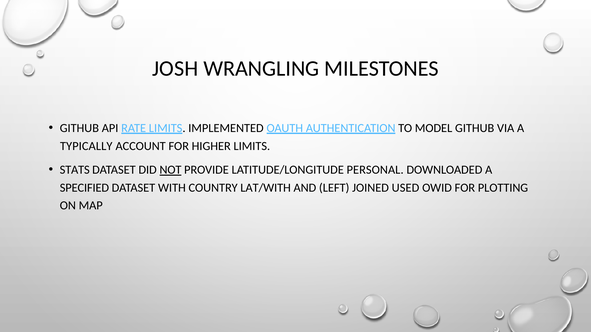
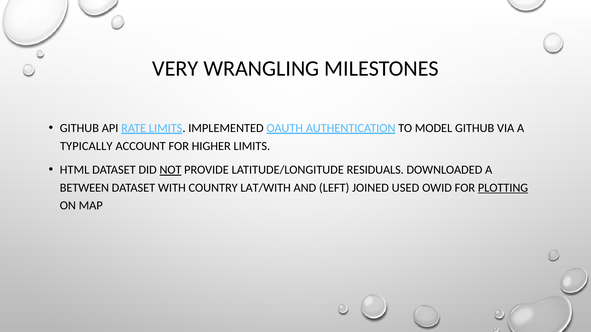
JOSH: JOSH -> VERY (175, 69)
STATS: STATS -> HTML (75, 170)
PERSONAL: PERSONAL -> RESIDUALS (375, 170)
SPECIFIED: SPECIFIED -> BETWEEN (84, 188)
PLOTTING underline: none -> present (503, 188)
